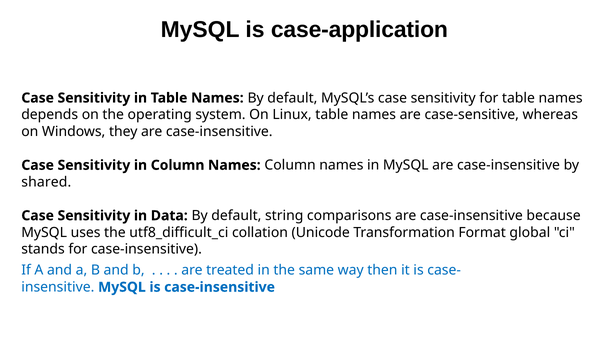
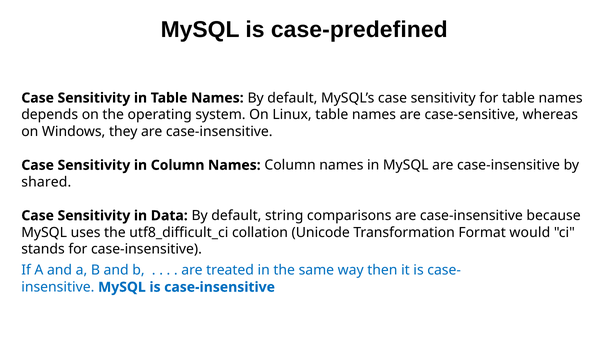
case-application: case-application -> case-predefined (359, 30)
global: global -> would (530, 232)
